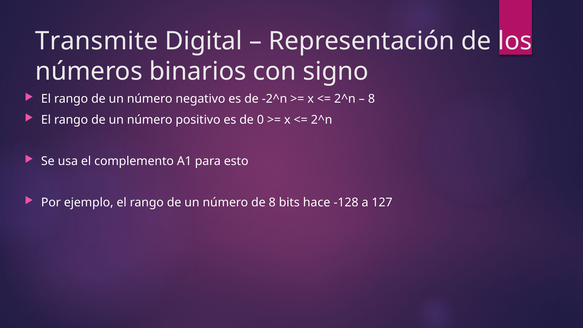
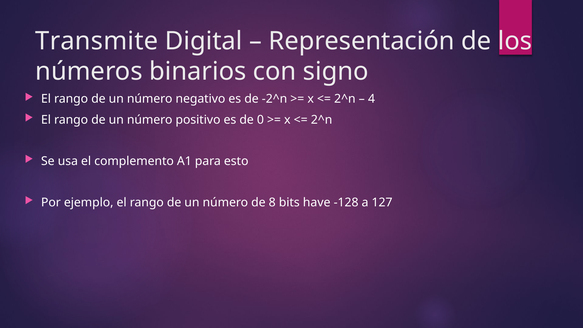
8: 8 -> 4 (371, 99)
hace: hace -> have (317, 202)
